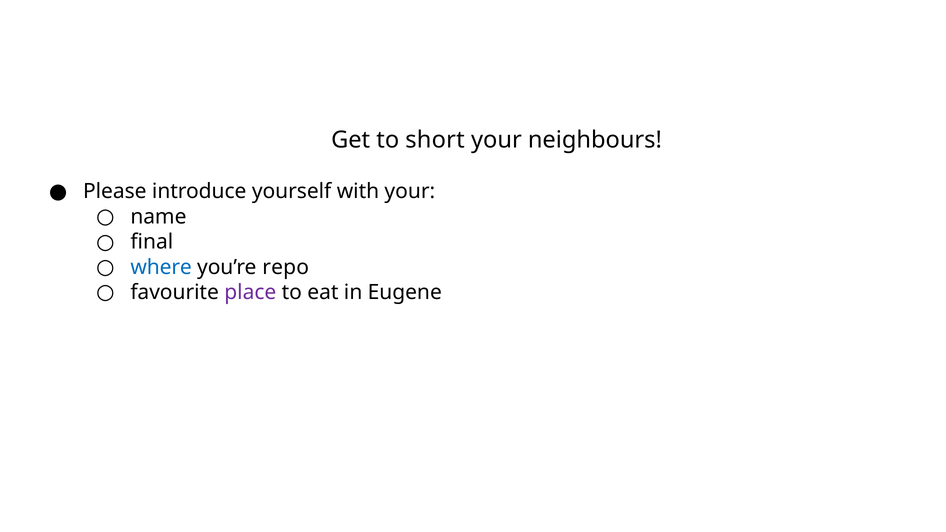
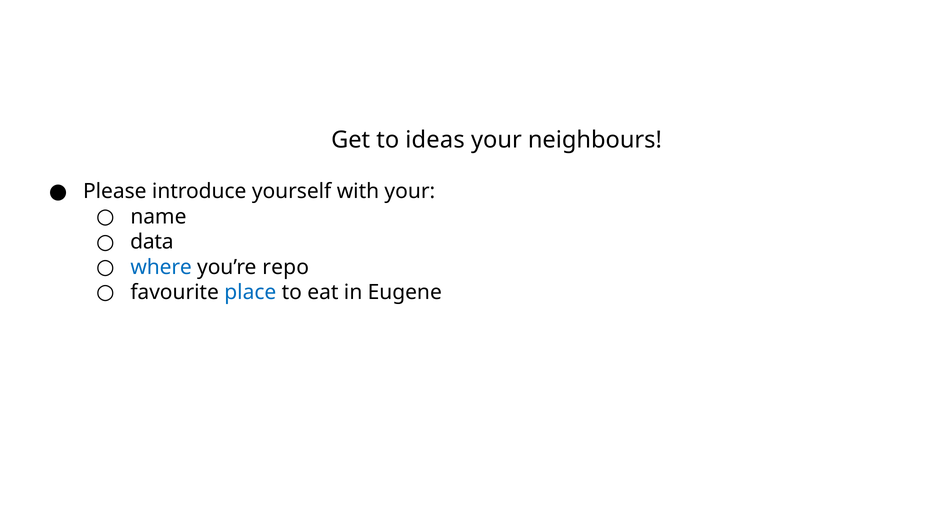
short: short -> ideas (435, 140)
final: final -> data (152, 242)
place colour: purple -> blue (250, 292)
